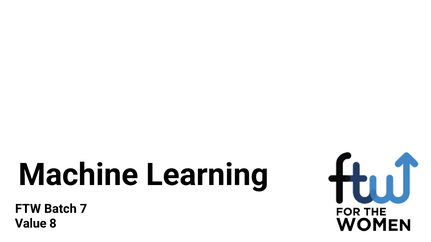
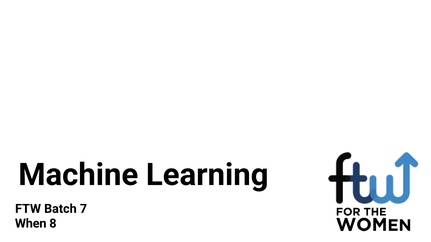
Value: Value -> When (31, 224)
